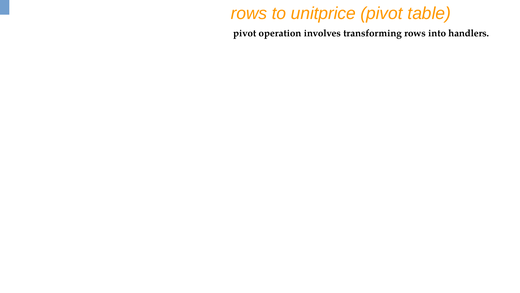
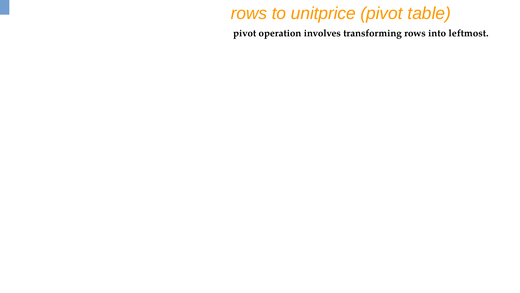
handlers: handlers -> leftmost (469, 33)
